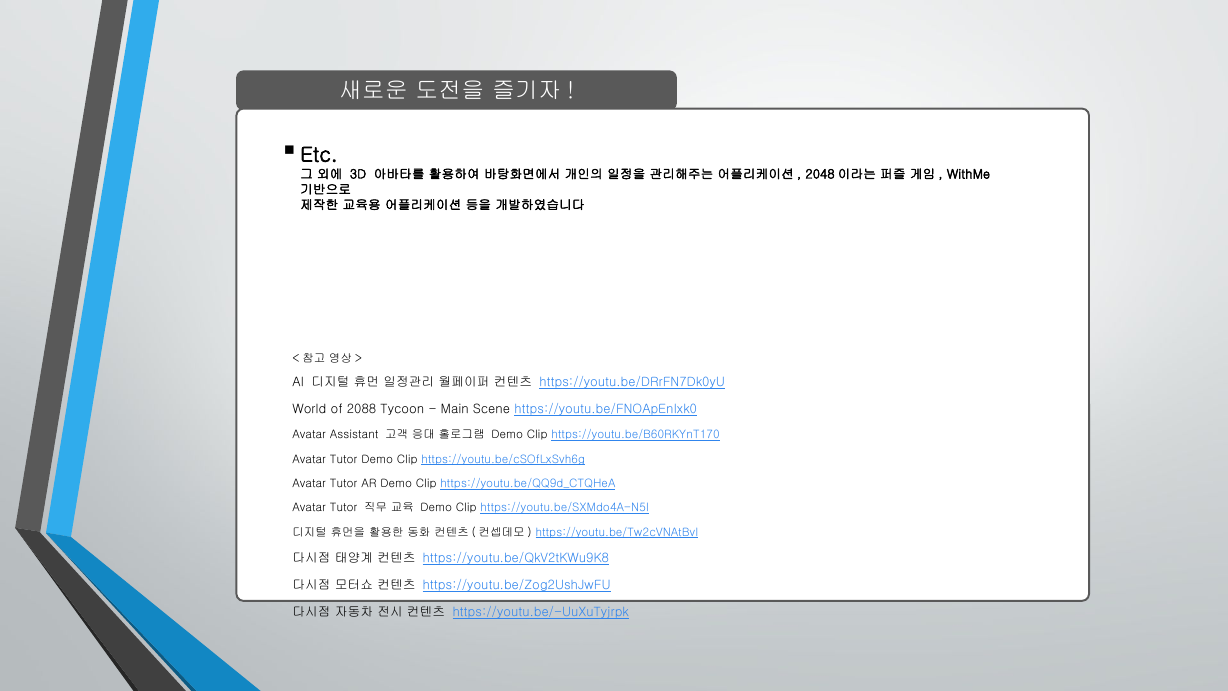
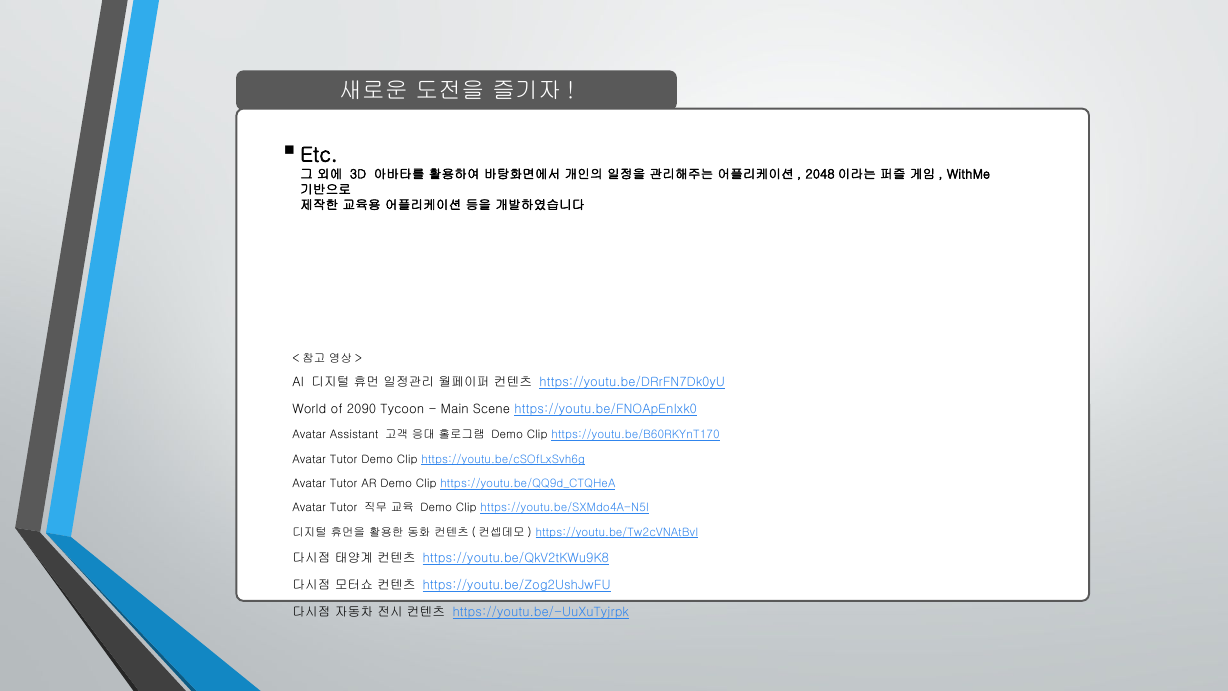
2088: 2088 -> 2090 (362, 409)
